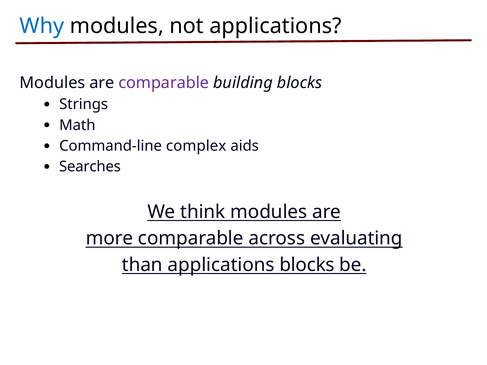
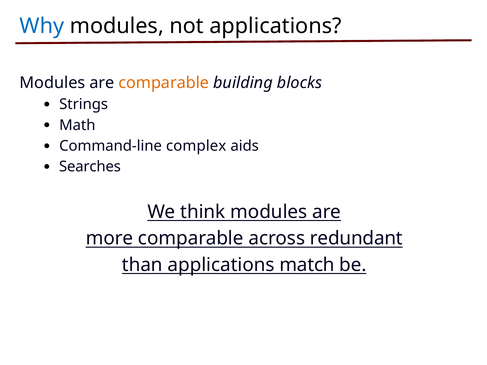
comparable colour: purple -> orange (164, 83)
evaluating: evaluating -> redundant (356, 239)
applications blocks: blocks -> match (307, 265)
